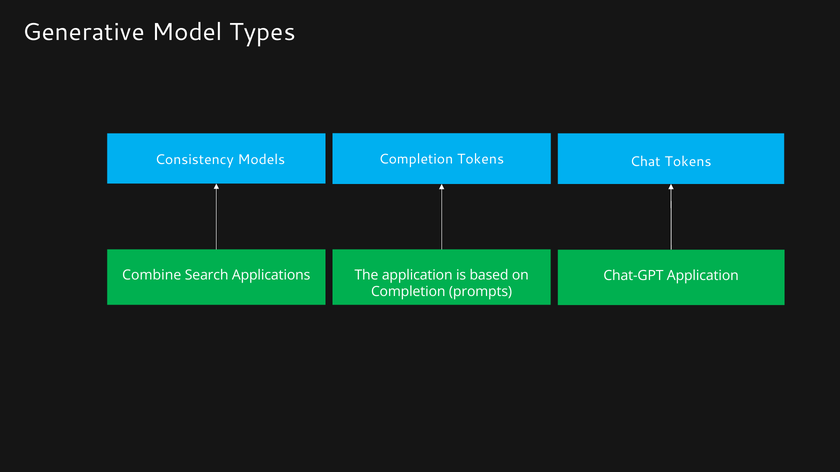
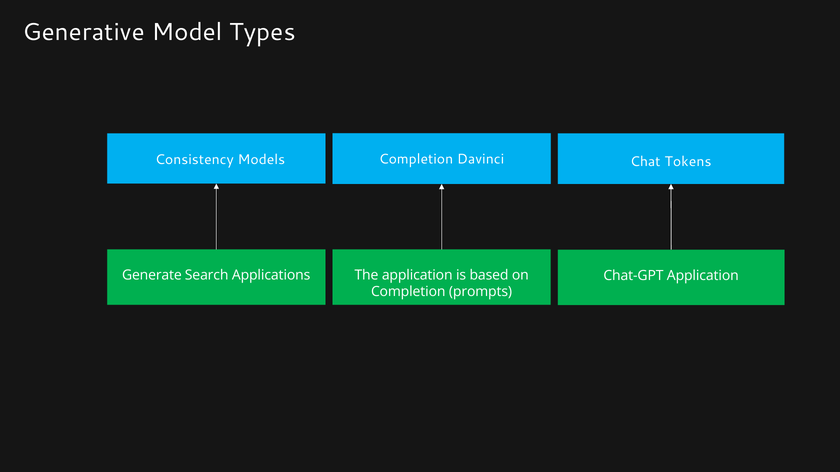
Completion Tokens: Tokens -> Davinci (481, 159)
Combine: Combine -> Generate (152, 275)
